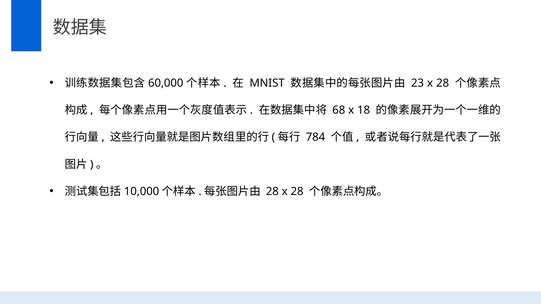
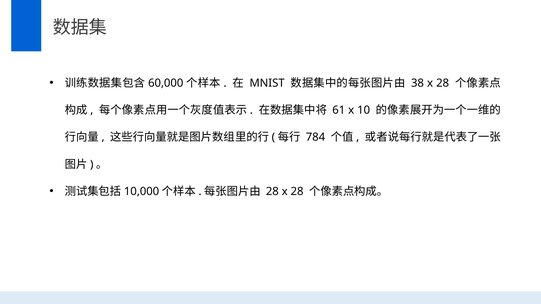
23: 23 -> 38 (417, 83)
68: 68 -> 61 (339, 110)
18: 18 -> 10 (364, 110)
